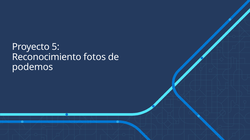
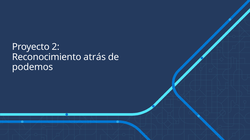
5: 5 -> 2 (56, 47)
fotos: fotos -> atrás (95, 57)
